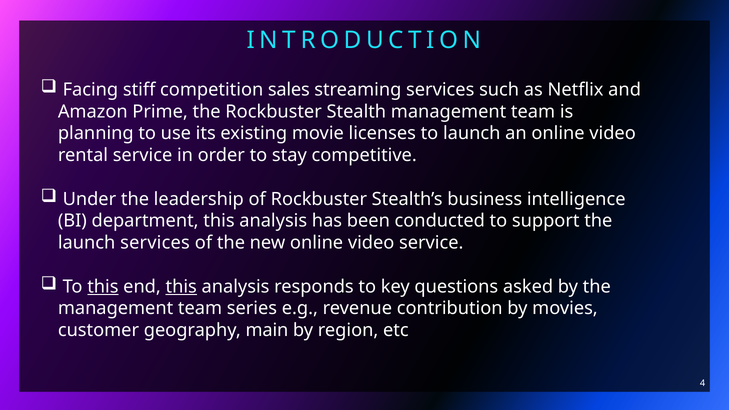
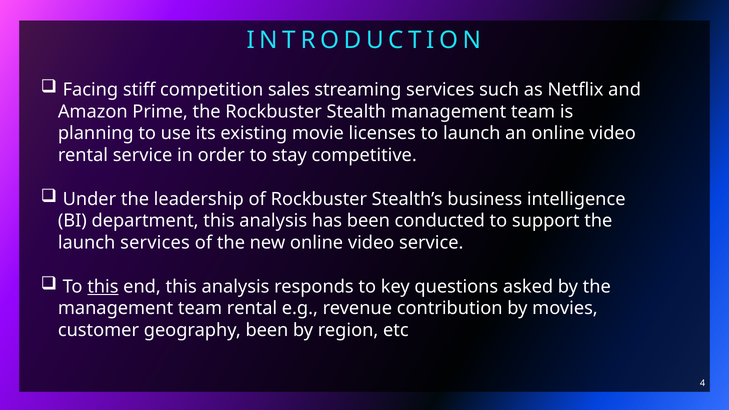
this underline: present -> none (181, 287)
team series: series -> rental (252, 308)
geography main: main -> been (267, 330)
